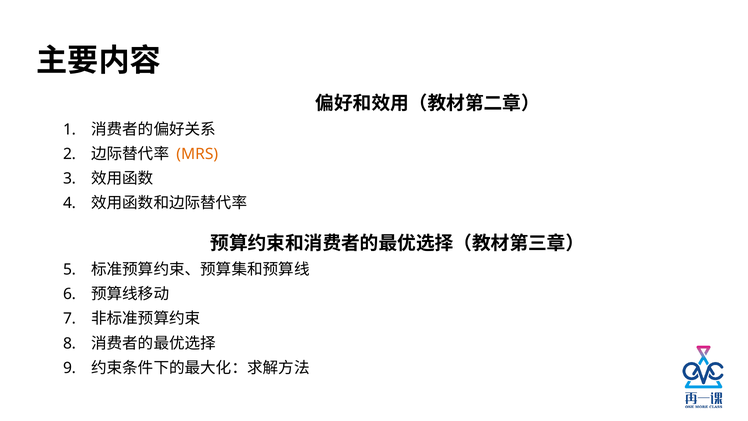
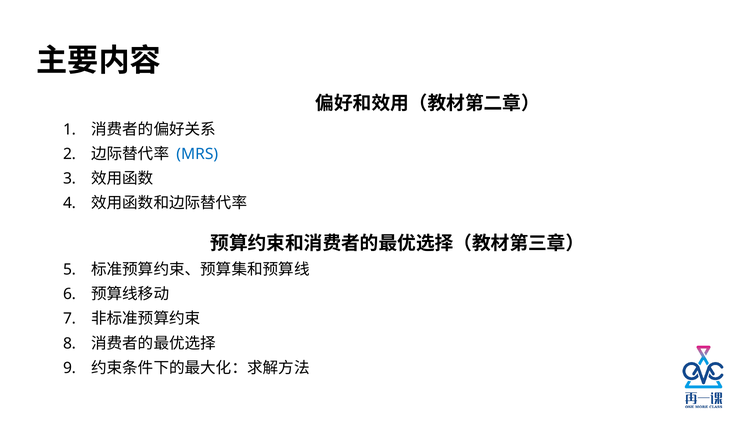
MRS colour: orange -> blue (197, 154)
